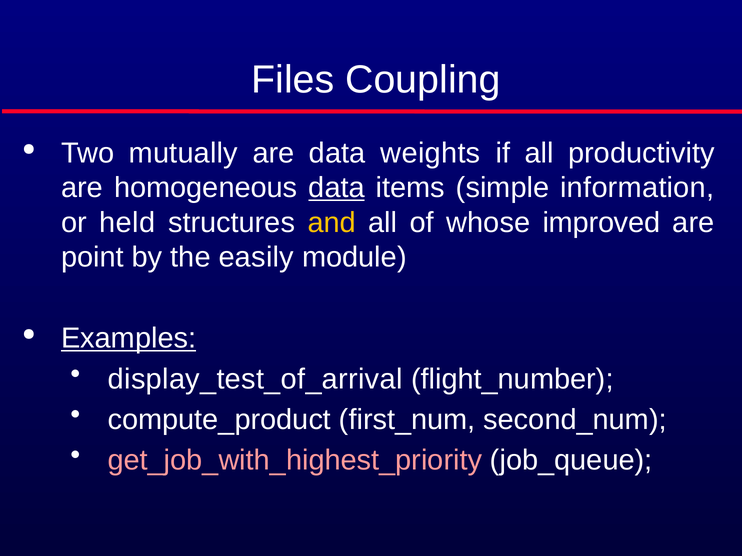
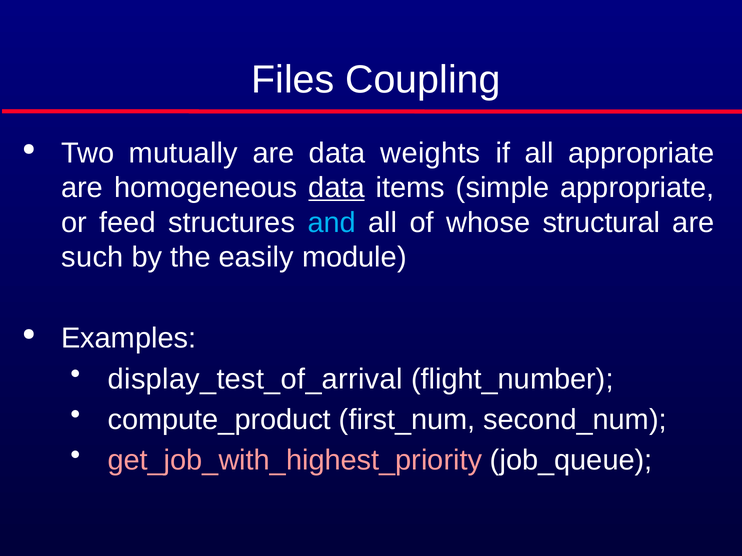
all productivity: productivity -> appropriate (641, 153)
simple information: information -> appropriate (637, 188)
held: held -> feed (127, 223)
and colour: yellow -> light blue (332, 223)
improved: improved -> structural (601, 223)
point: point -> such (92, 258)
Examples underline: present -> none (129, 339)
